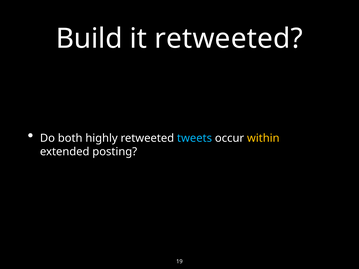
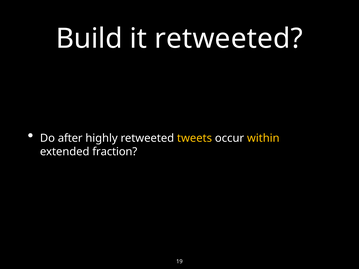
both: both -> after (70, 138)
tweets colour: light blue -> yellow (195, 138)
posting: posting -> fraction (115, 152)
